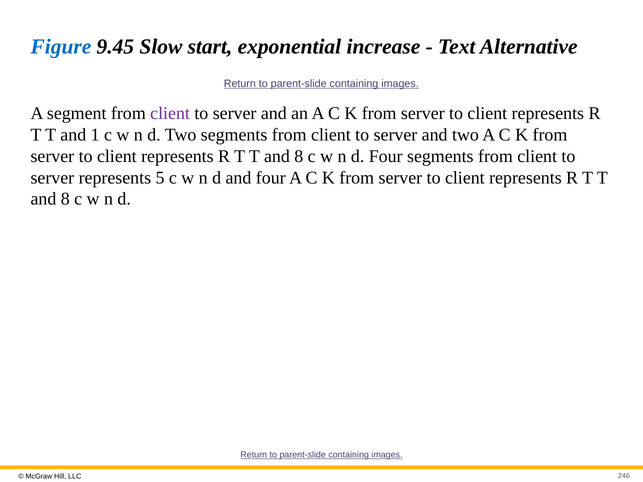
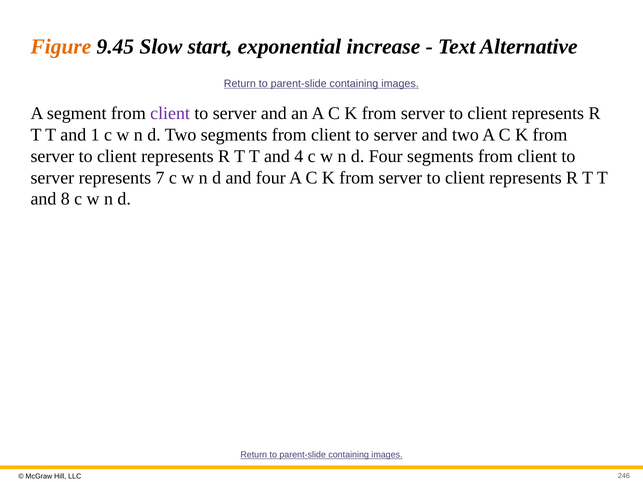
Figure colour: blue -> orange (61, 47)
8: 8 -> 4 (299, 156)
5: 5 -> 7 (160, 178)
